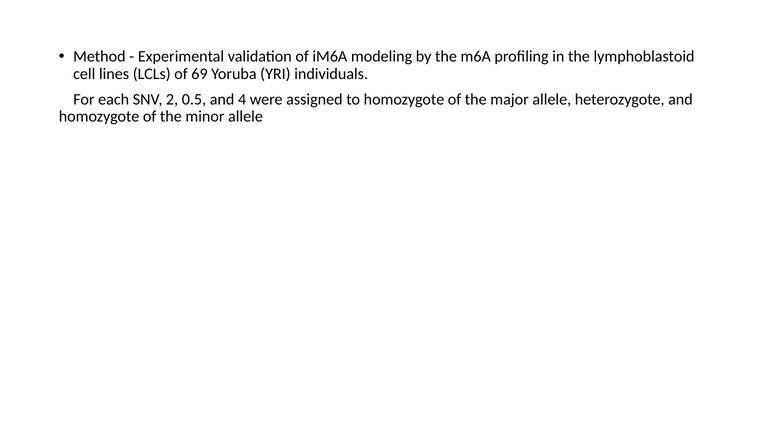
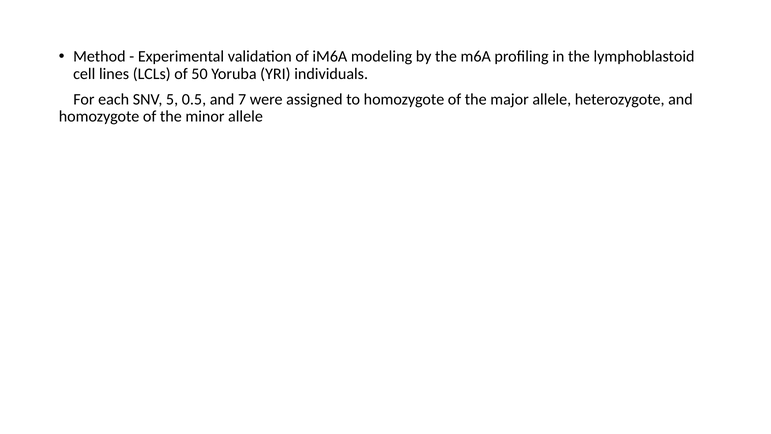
69: 69 -> 50 (200, 74)
2: 2 -> 5 (172, 99)
4: 4 -> 7 (242, 99)
